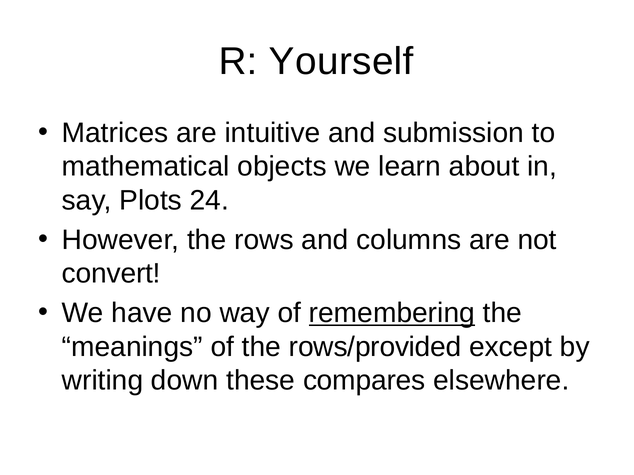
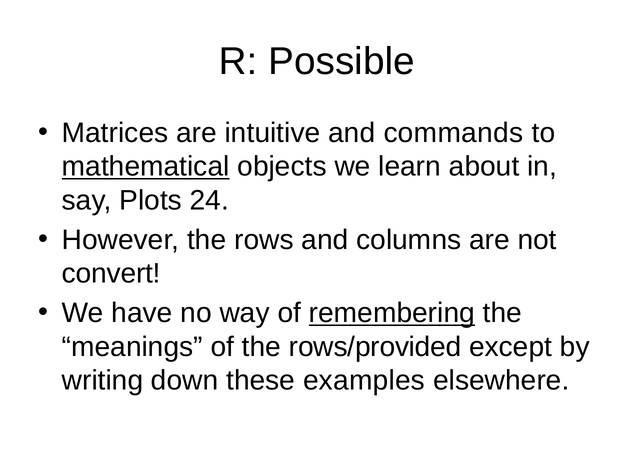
Yourself: Yourself -> Possible (342, 61)
submission: submission -> commands (453, 133)
mathematical underline: none -> present (146, 167)
compares: compares -> examples (364, 381)
